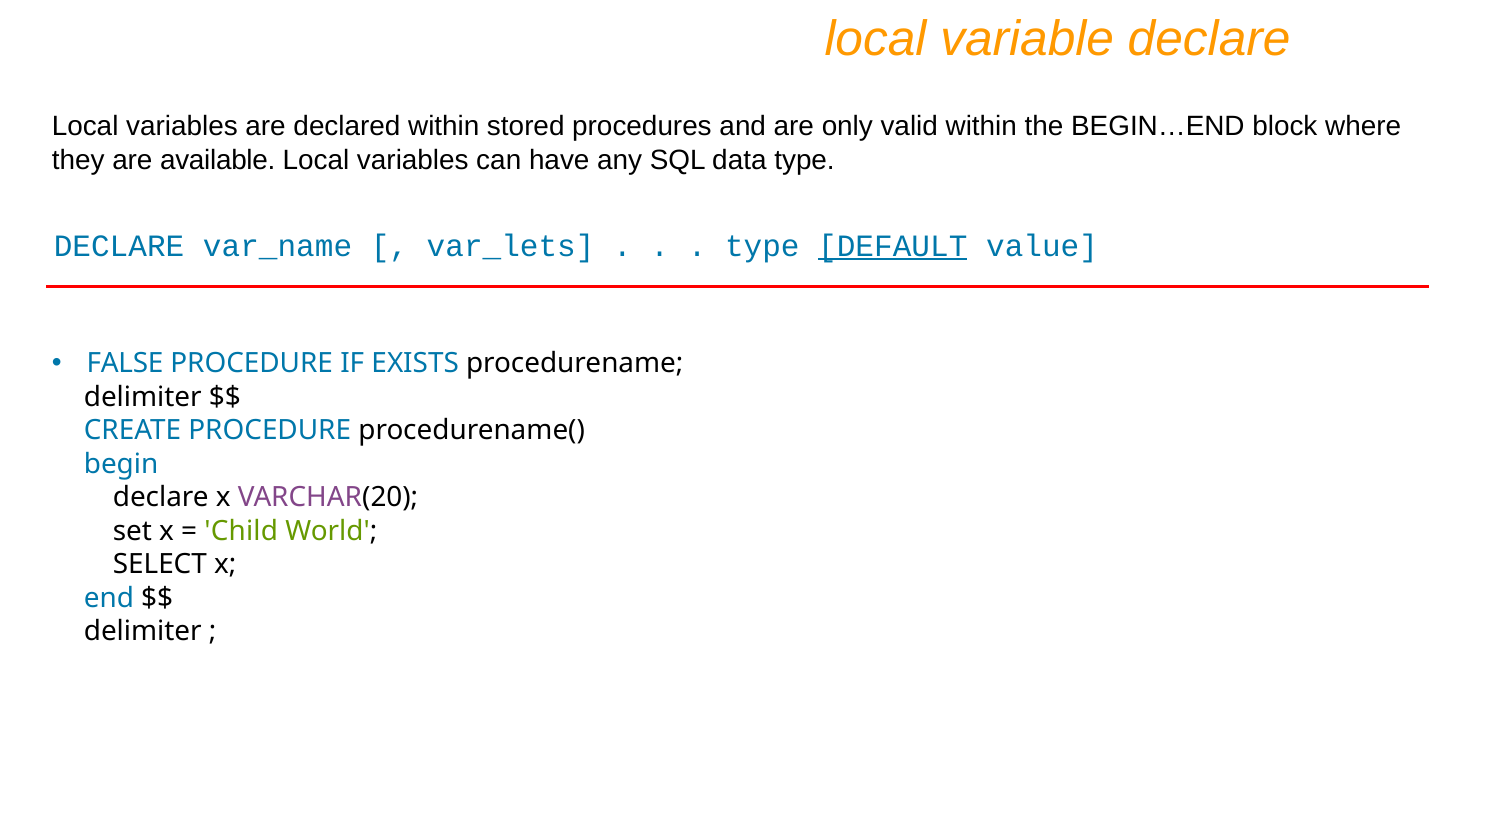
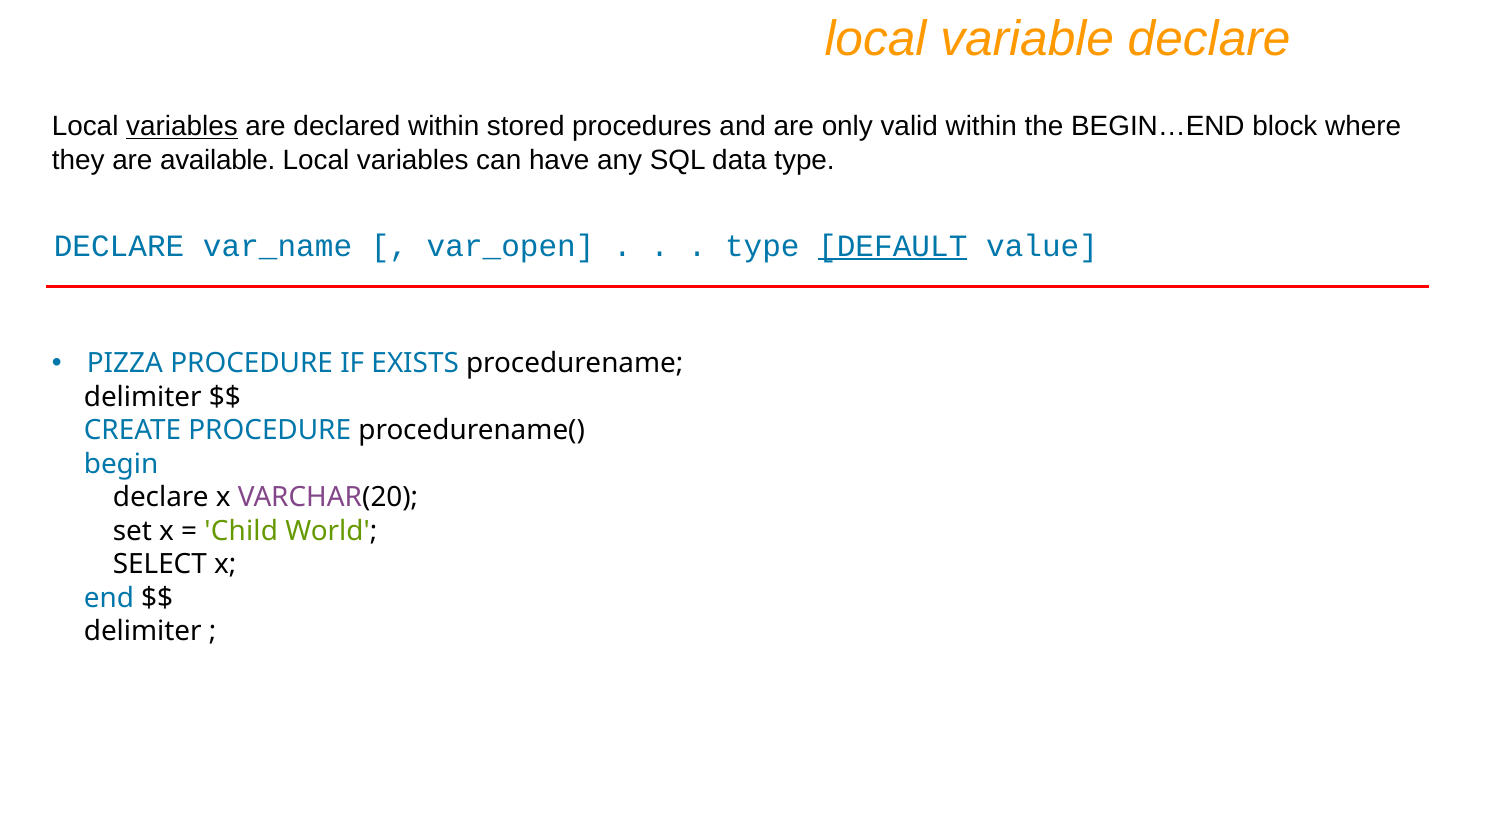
variables underline: none -> present (182, 126)
var_lets: var_lets -> var_open (511, 246)
FALSE: FALSE -> PIZZA (125, 364)
